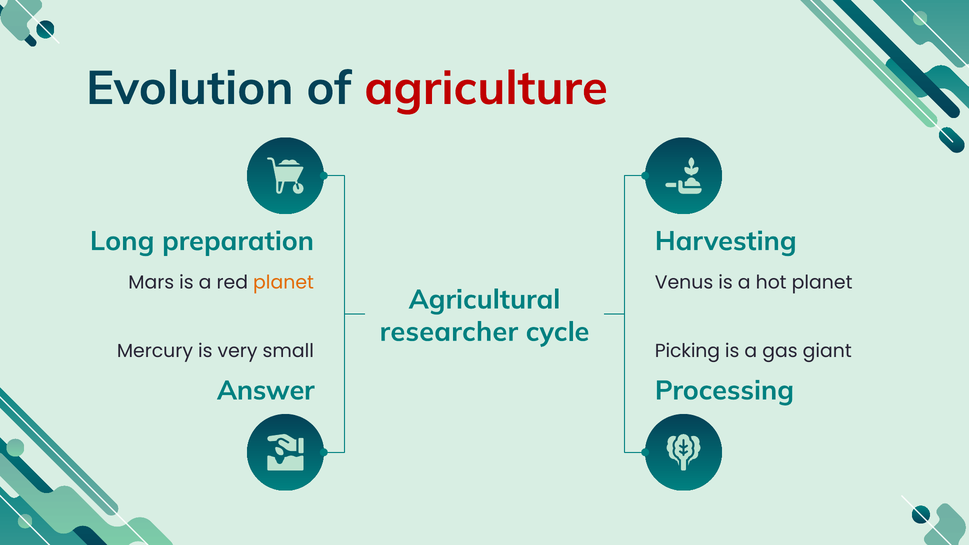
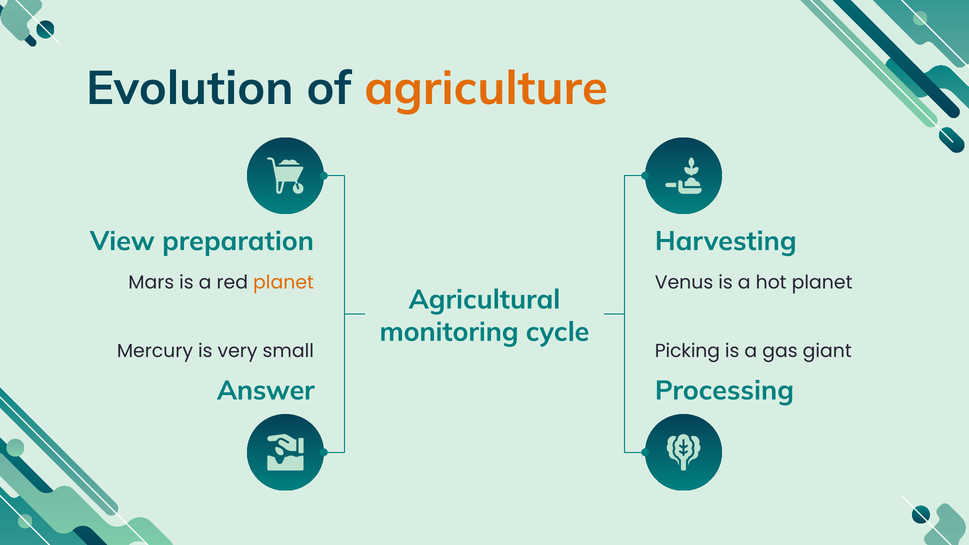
agriculture colour: red -> orange (486, 88)
Long: Long -> View (122, 241)
researcher: researcher -> monitoring (449, 332)
